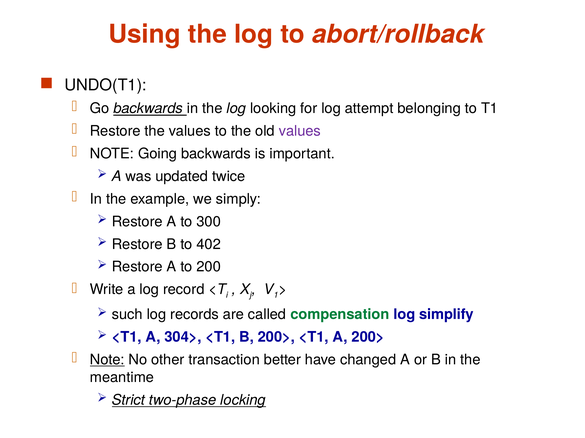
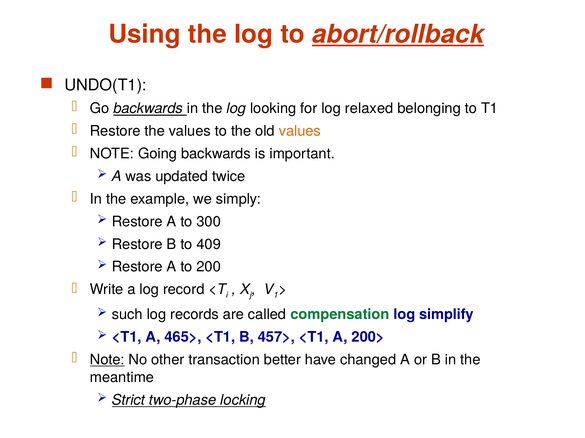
abort/rollback underline: none -> present (398, 34)
attempt: attempt -> relaxed (369, 109)
values colour: purple -> orange (300, 131)
402: 402 -> 409 (209, 245)
304>: 304> -> 465> (183, 338)
B 200>: 200> -> 457> (276, 338)
